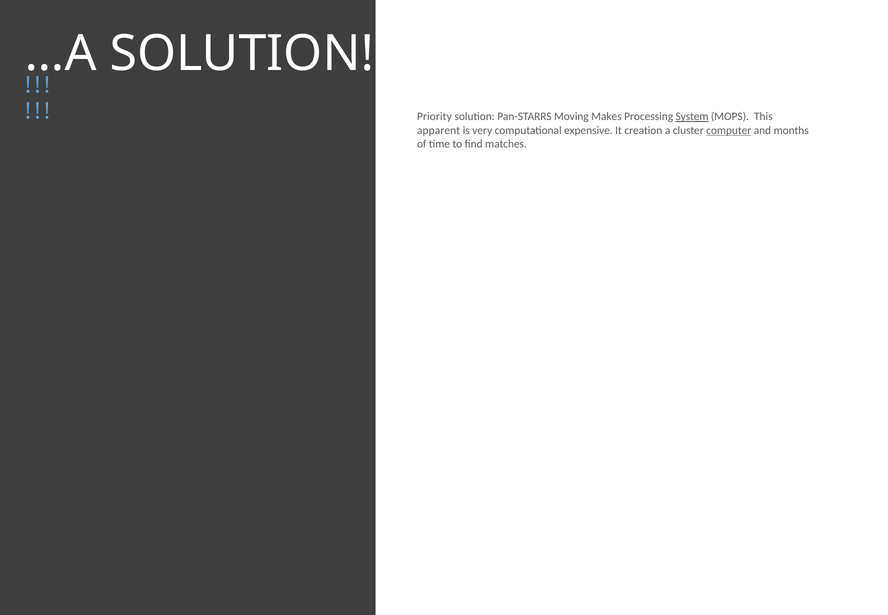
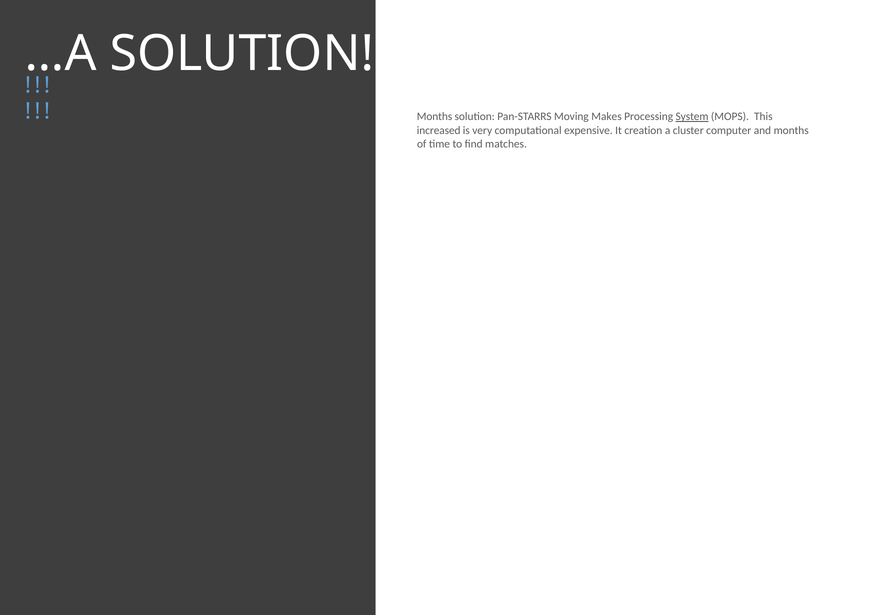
Priority: Priority -> Months (435, 117)
apparent: apparent -> increased (439, 130)
computer underline: present -> none (729, 130)
